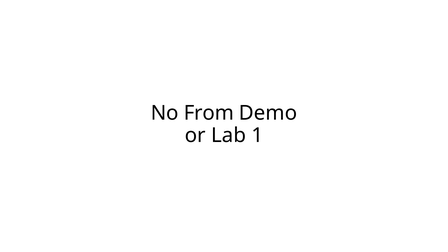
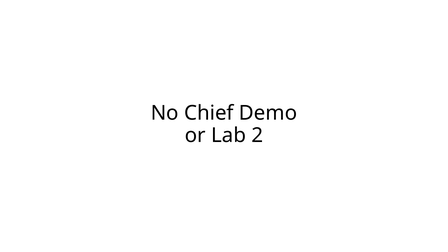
From: From -> Chief (209, 113)
1: 1 -> 2 (257, 135)
